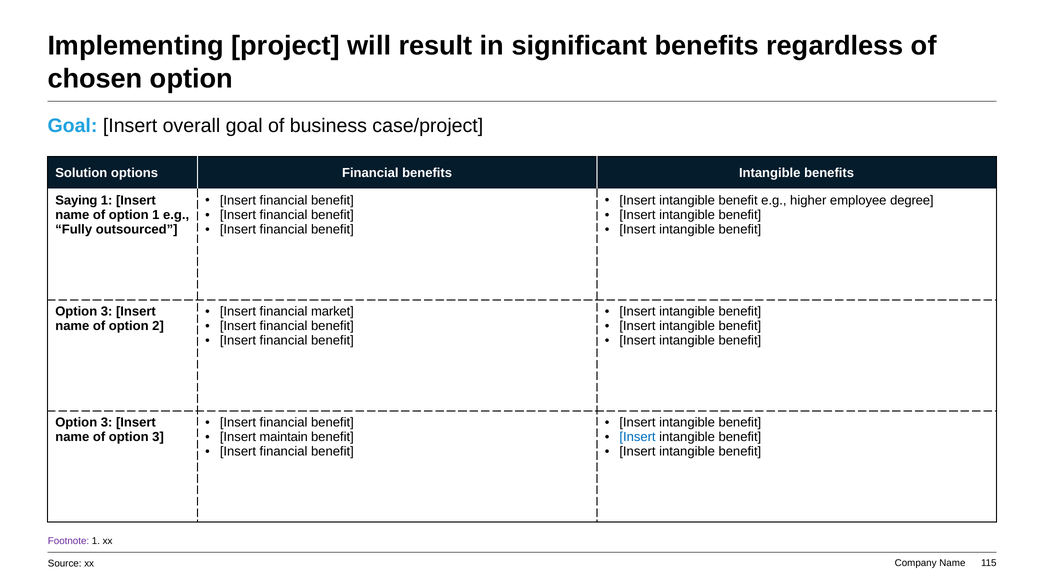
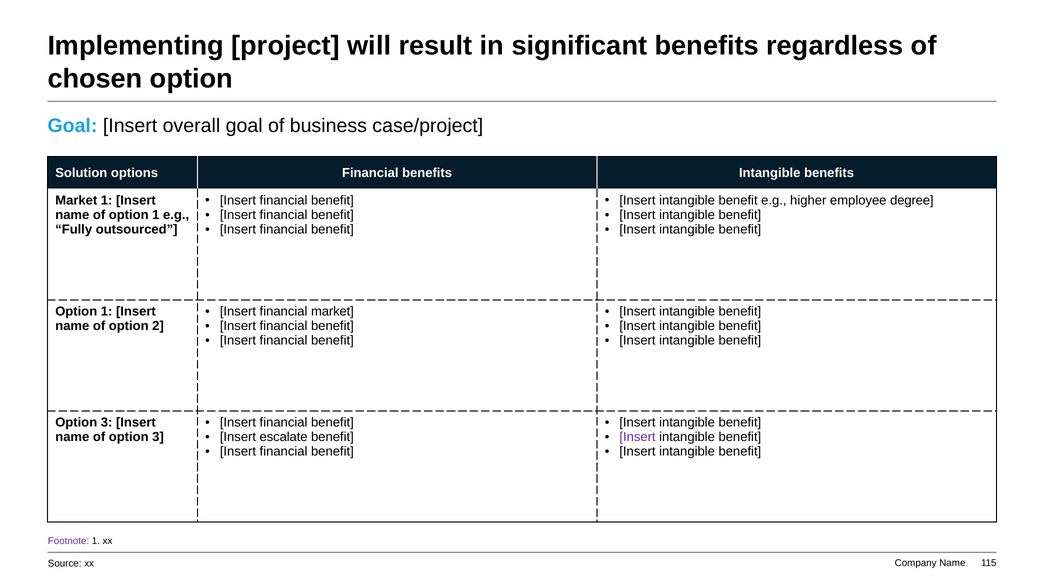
Saying: Saying -> Market (76, 200)
3: 3 -> 1 (107, 311)
maintain: maintain -> escalate (284, 437)
Insert colour: blue -> purple (638, 437)
